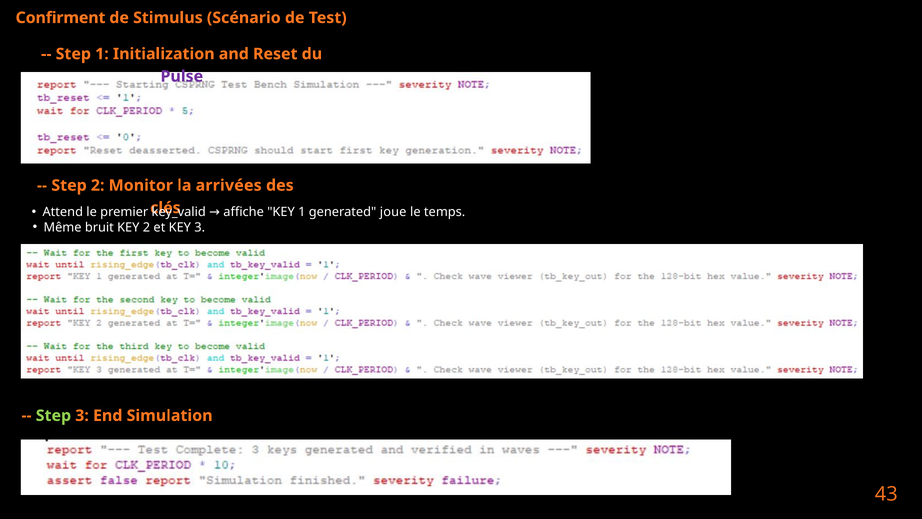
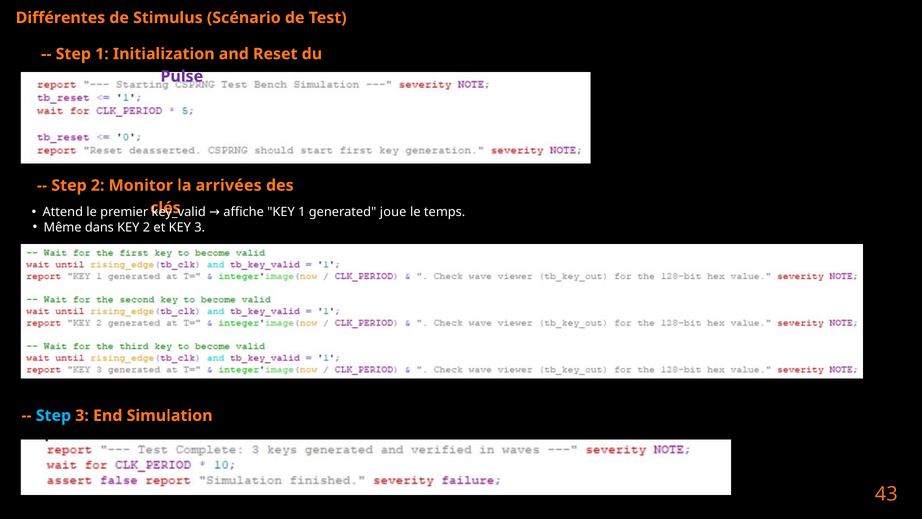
Confirment: Confirment -> Différentes (60, 18)
bruit: bruit -> dans (99, 227)
Step colour: light green -> light blue (53, 415)
